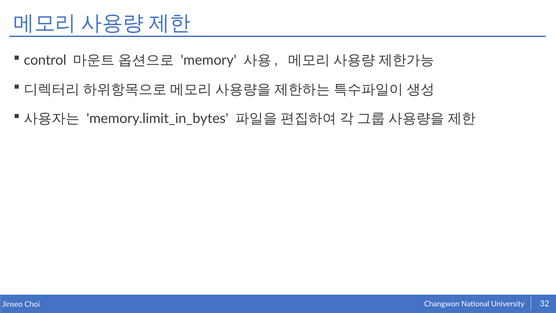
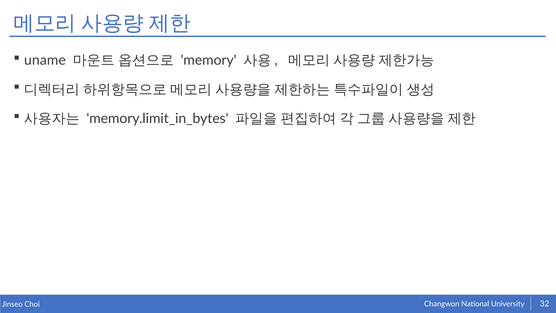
control: control -> uname (45, 60)
